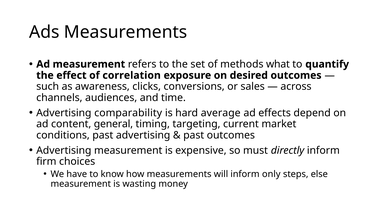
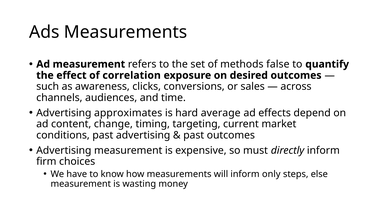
what: what -> false (278, 64)
comparability: comparability -> approximates (128, 113)
general: general -> change (113, 124)
